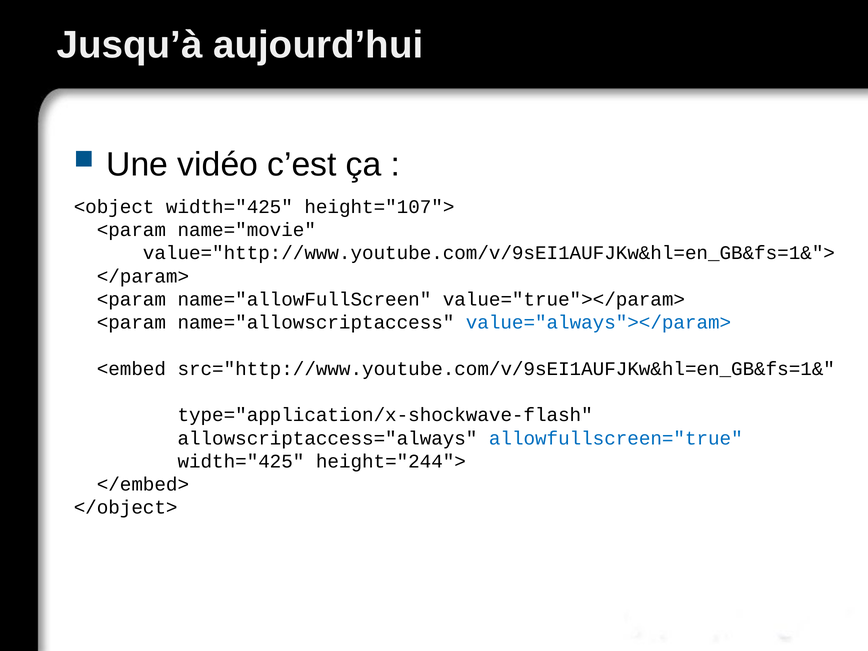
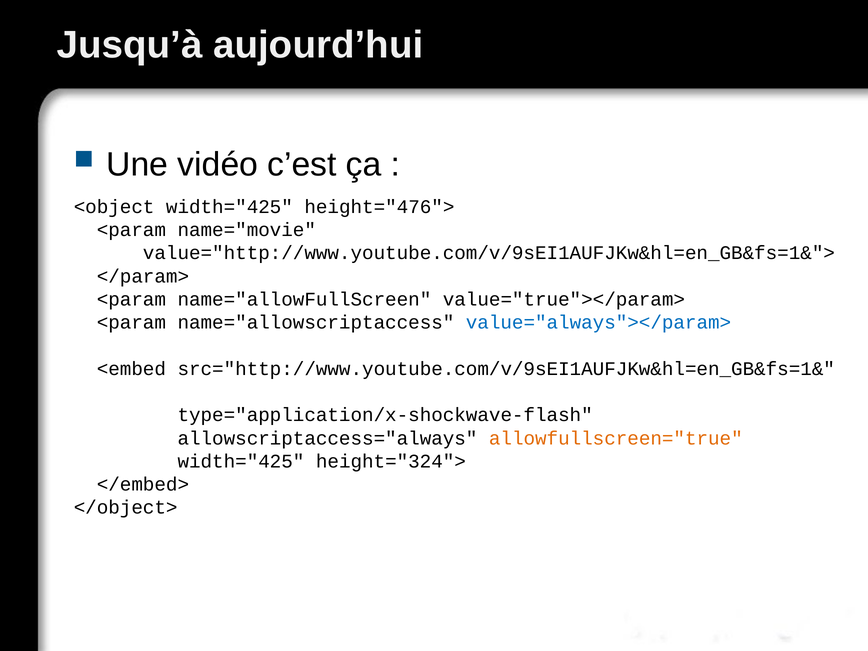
height="107">: height="107"> -> height="476"> (379, 207)
allowfullscreen="true colour: blue -> orange (616, 438)
height="244">: height="244"> -> height="324"> (391, 461)
